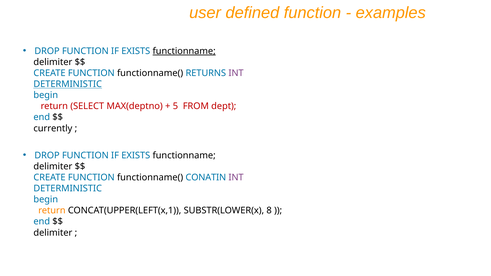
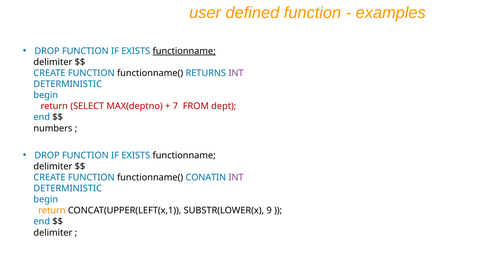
DETERMINISTIC underline: present -> none (68, 84)
5: 5 -> 7 (175, 106)
currently: currently -> numbers (53, 128)
8: 8 -> 9 (269, 211)
